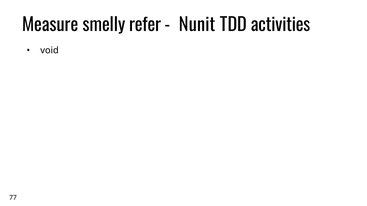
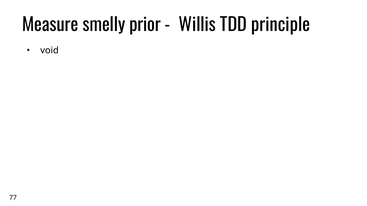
refer: refer -> prior (145, 25)
Nunit: Nunit -> Willis (197, 25)
activities: activities -> principle (281, 25)
